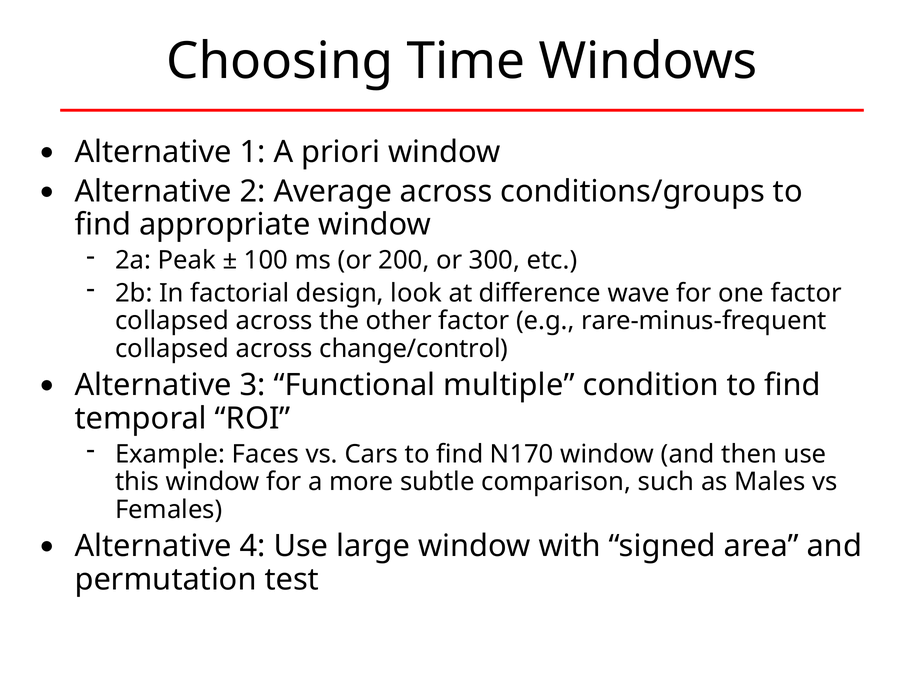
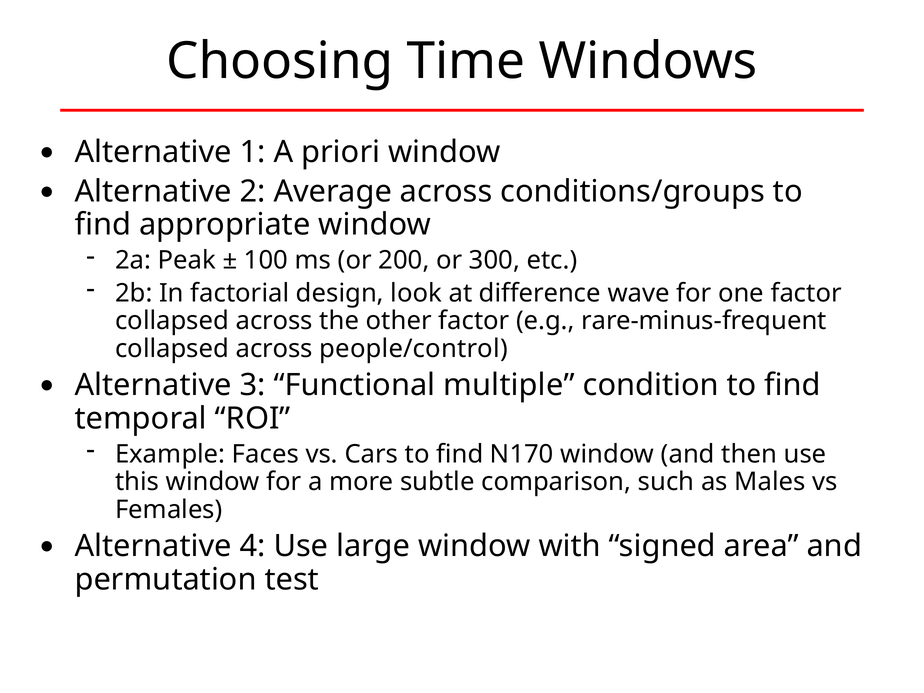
change/control: change/control -> people/control (414, 349)
